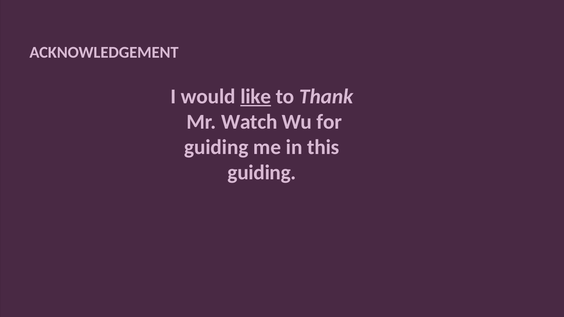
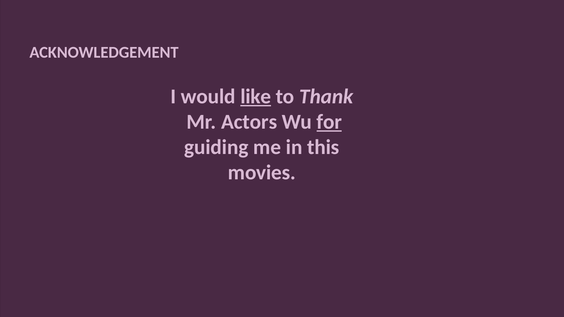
Watch: Watch -> Actors (249, 122)
for underline: none -> present (329, 122)
guiding: guiding -> movies (262, 173)
